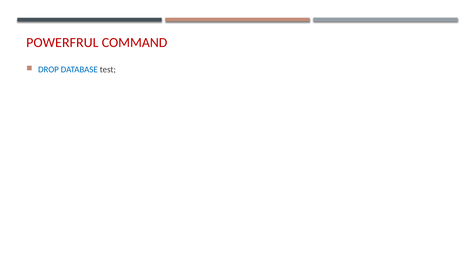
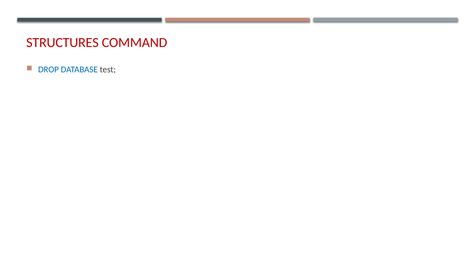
POWERFRUL: POWERFRUL -> STRUCTURES (62, 43)
